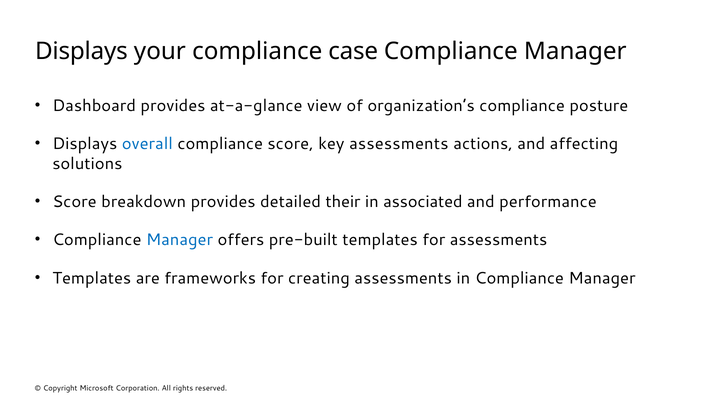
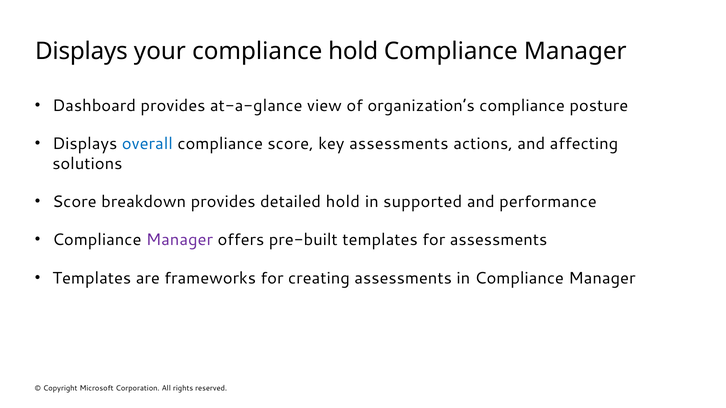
compliance case: case -> hold (353, 51)
detailed their: their -> hold (343, 202)
associated: associated -> supported (423, 202)
Manager colour: blue -> purple (179, 240)
